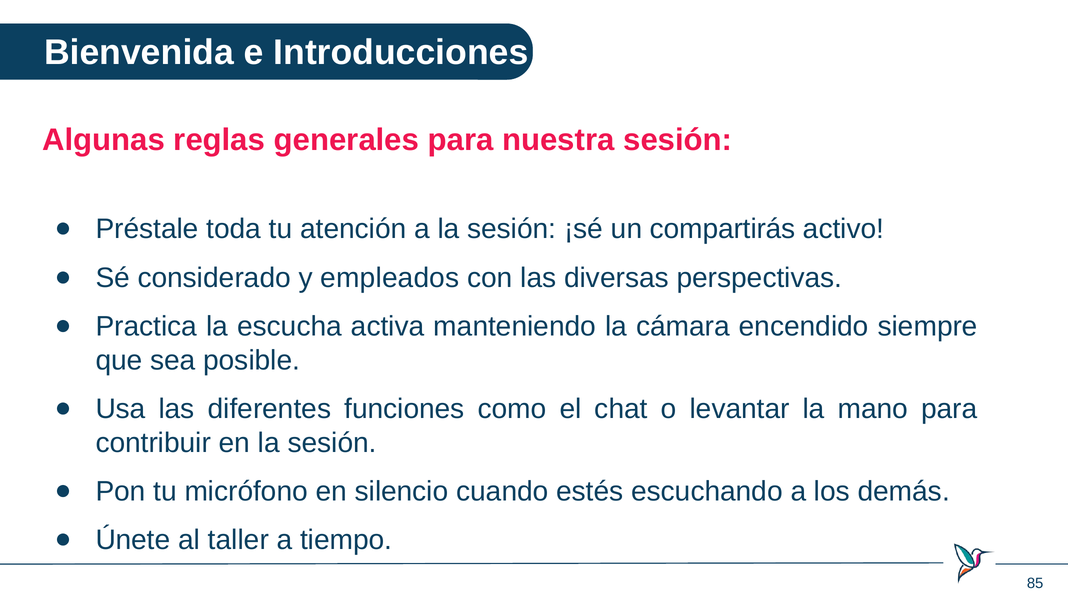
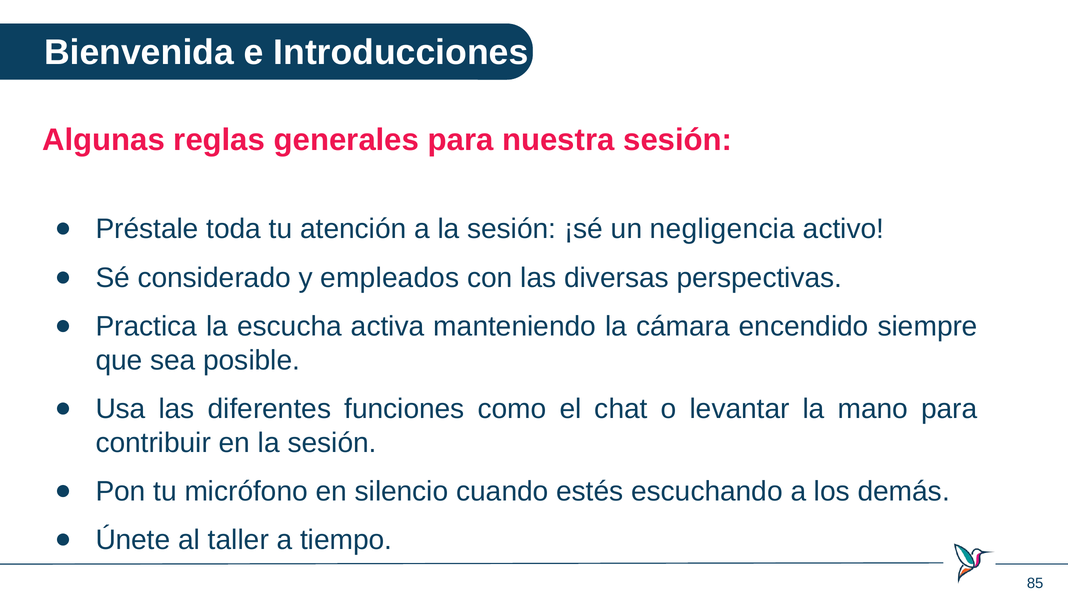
compartirás: compartirás -> negligencia (723, 229)
